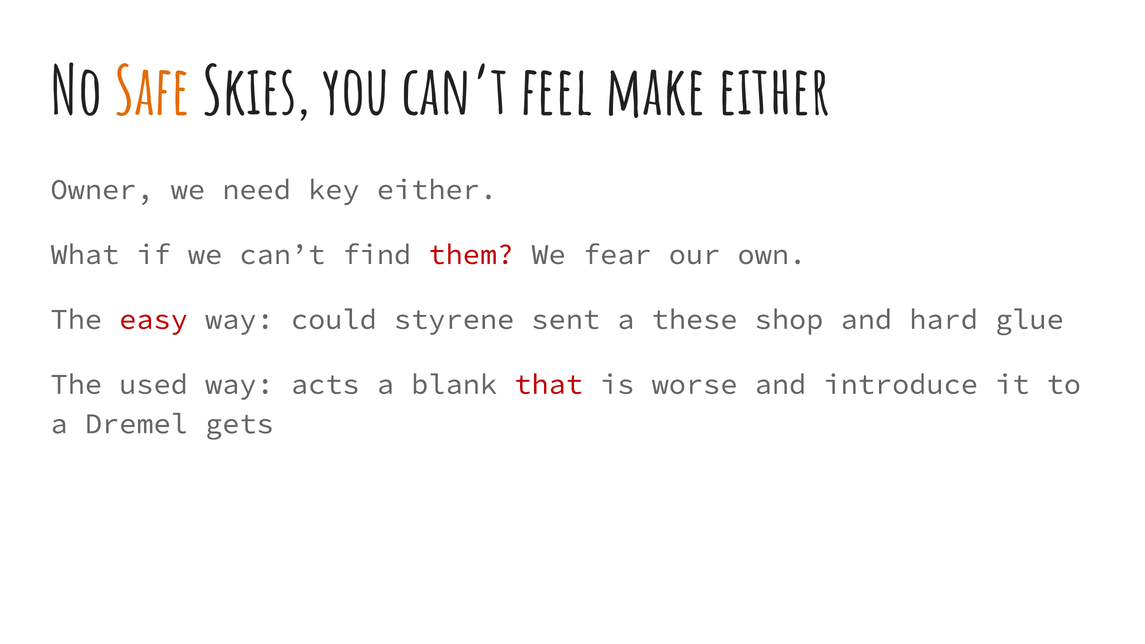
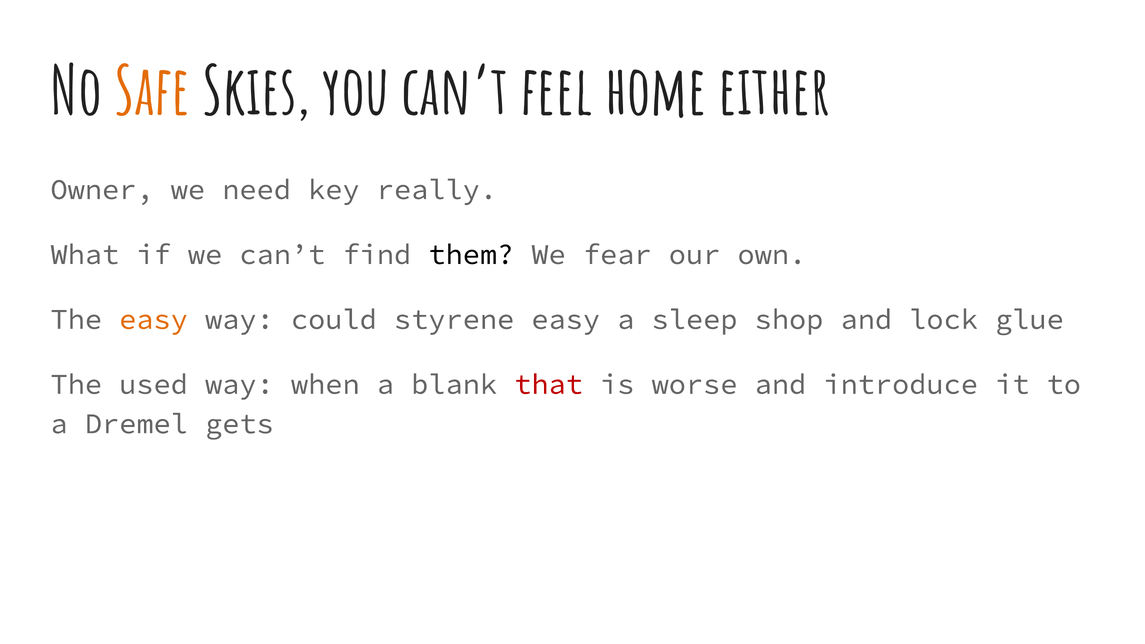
make: make -> home (656, 93)
key either: either -> really (437, 190)
them colour: red -> black (471, 255)
easy colour: red -> orange (154, 319)
styrene sent: sent -> easy (566, 319)
these: these -> sleep (695, 319)
hard: hard -> lock (944, 319)
acts: acts -> when (325, 384)
